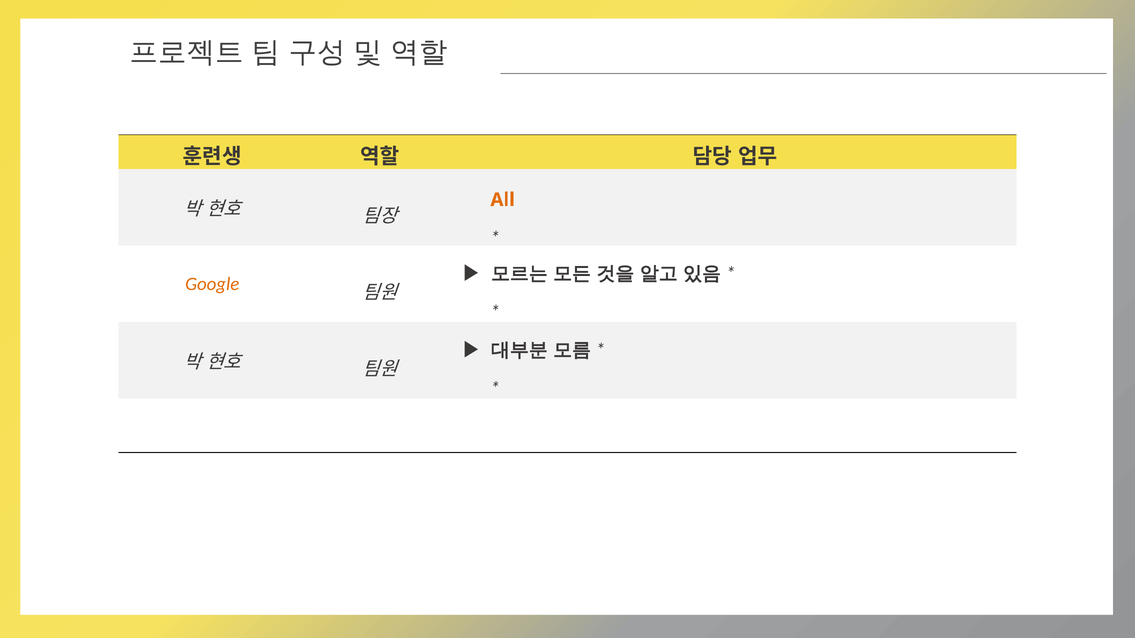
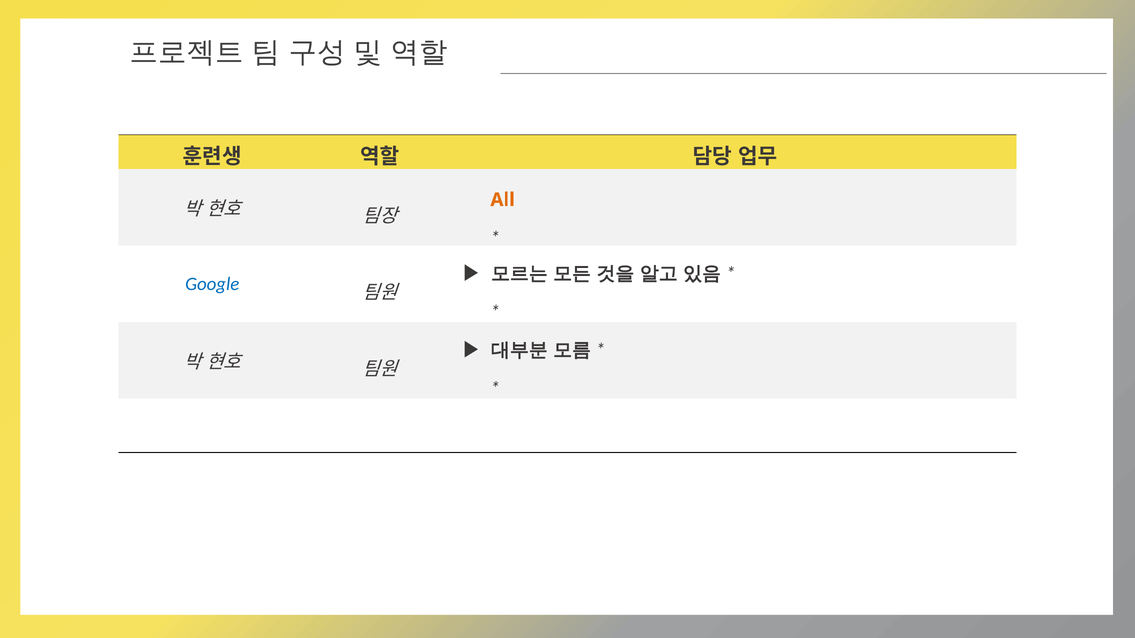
Google colour: orange -> blue (212, 284)
